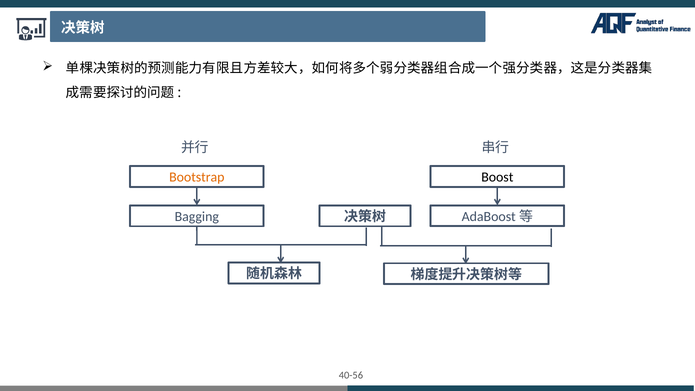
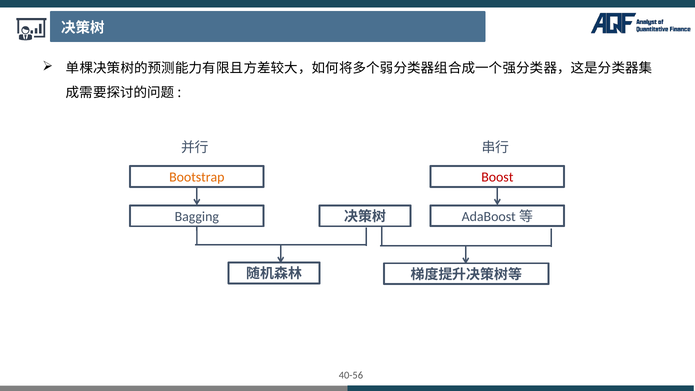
Boost colour: black -> red (497, 177)
